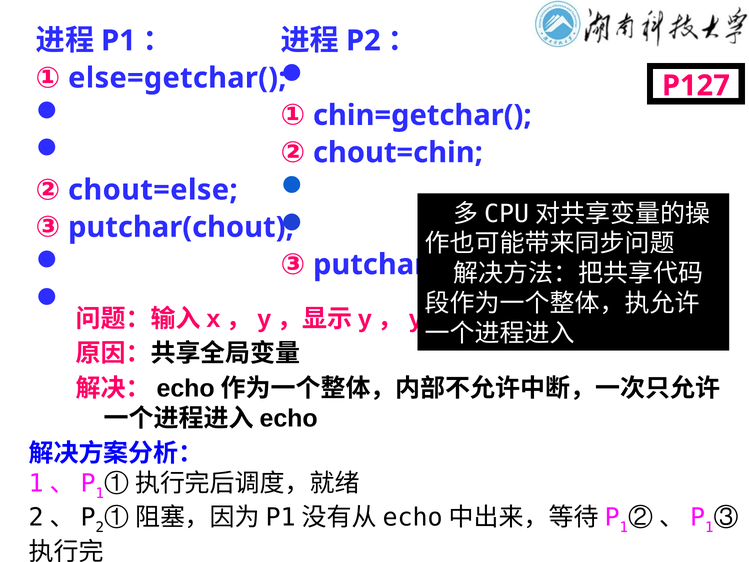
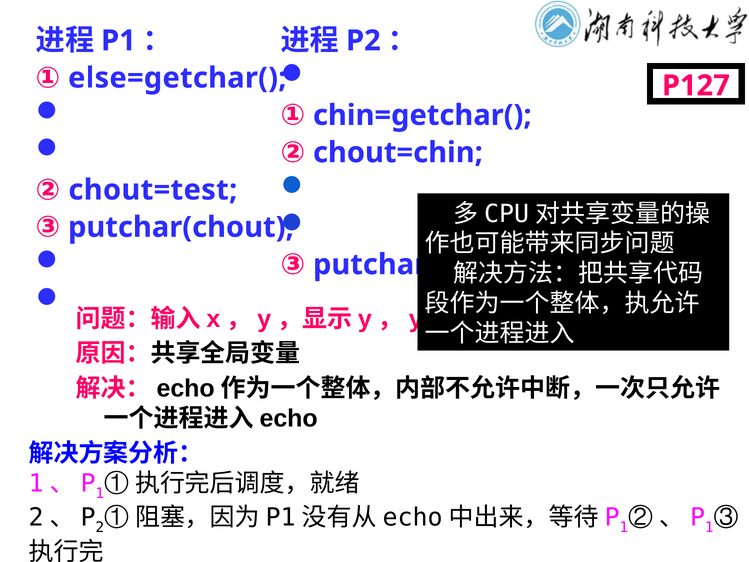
chout=else: chout=else -> chout=test (153, 190)
